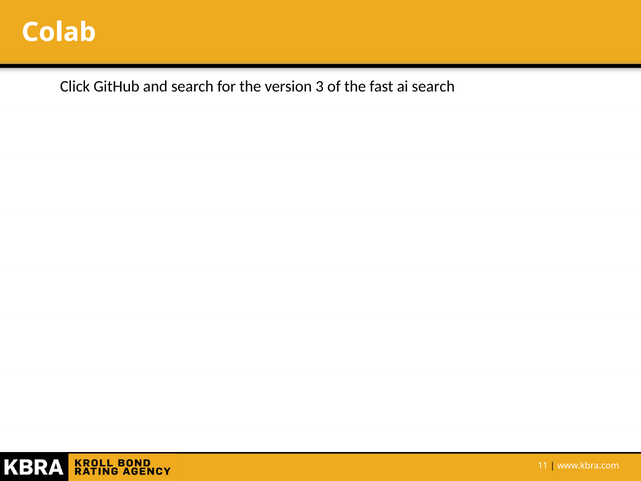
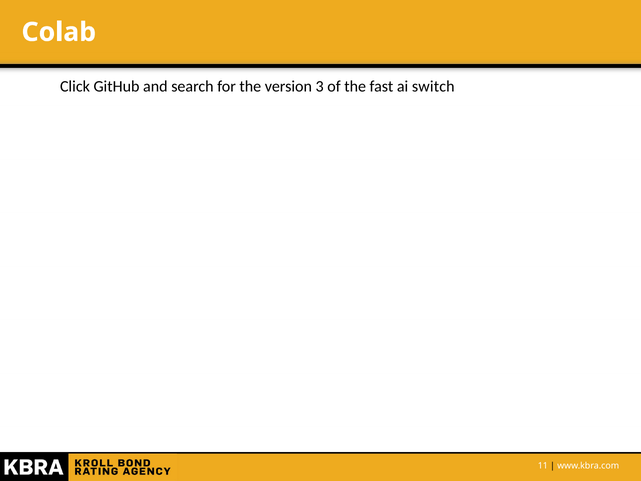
ai search: search -> switch (433, 86)
